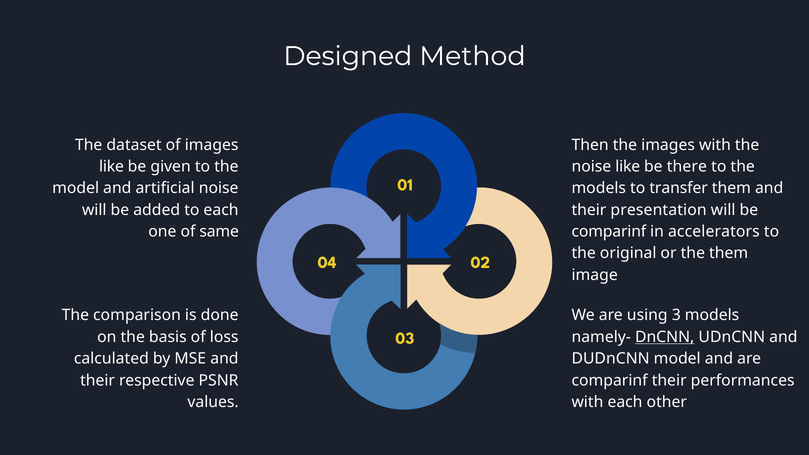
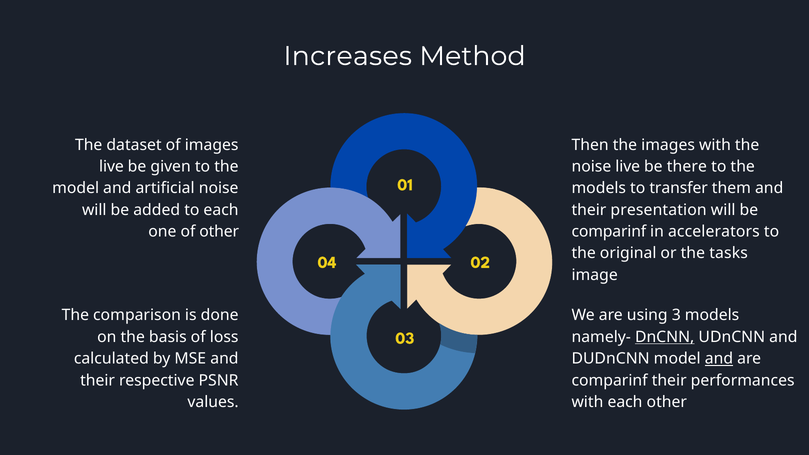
Designed: Designed -> Increases (348, 56)
like: like -> live (111, 167)
noise like: like -> live (628, 167)
of same: same -> other (219, 232)
the them: them -> tasks (729, 253)
and underline: none -> present (719, 359)
